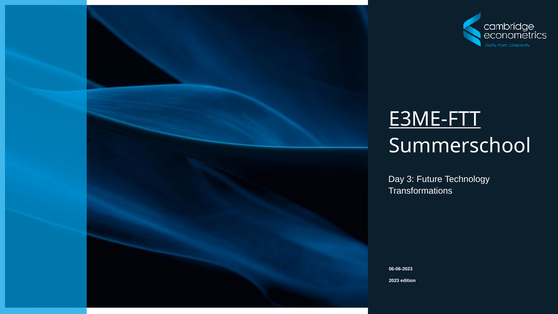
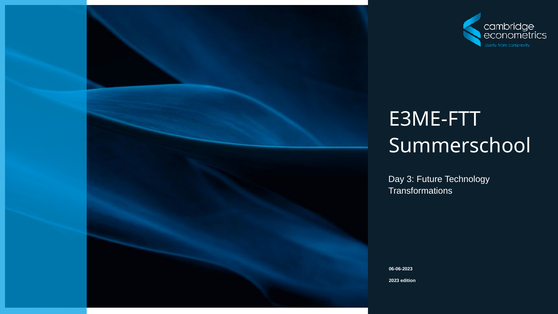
E3ME-FTT underline: present -> none (435, 119)
